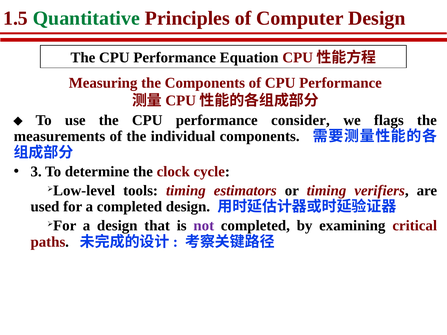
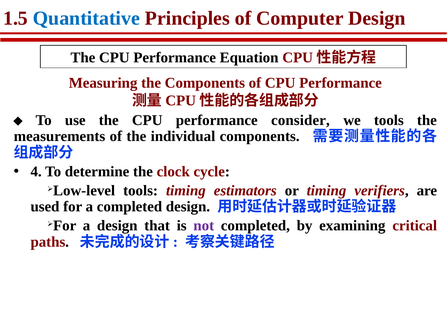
Quantitative colour: green -> blue (86, 18)
we flags: flags -> tools (389, 120)
3: 3 -> 4 (36, 172)
